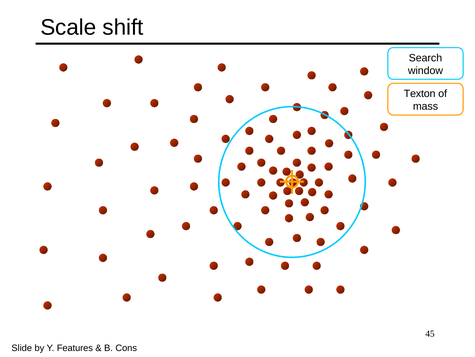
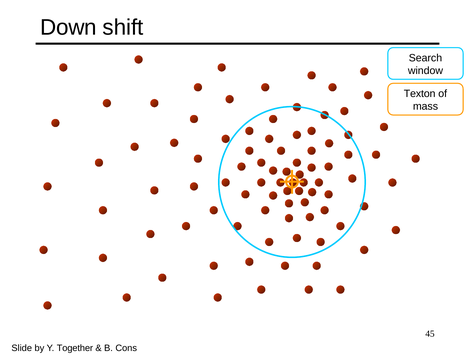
Scale: Scale -> Down (68, 27)
Features: Features -> Together (75, 347)
